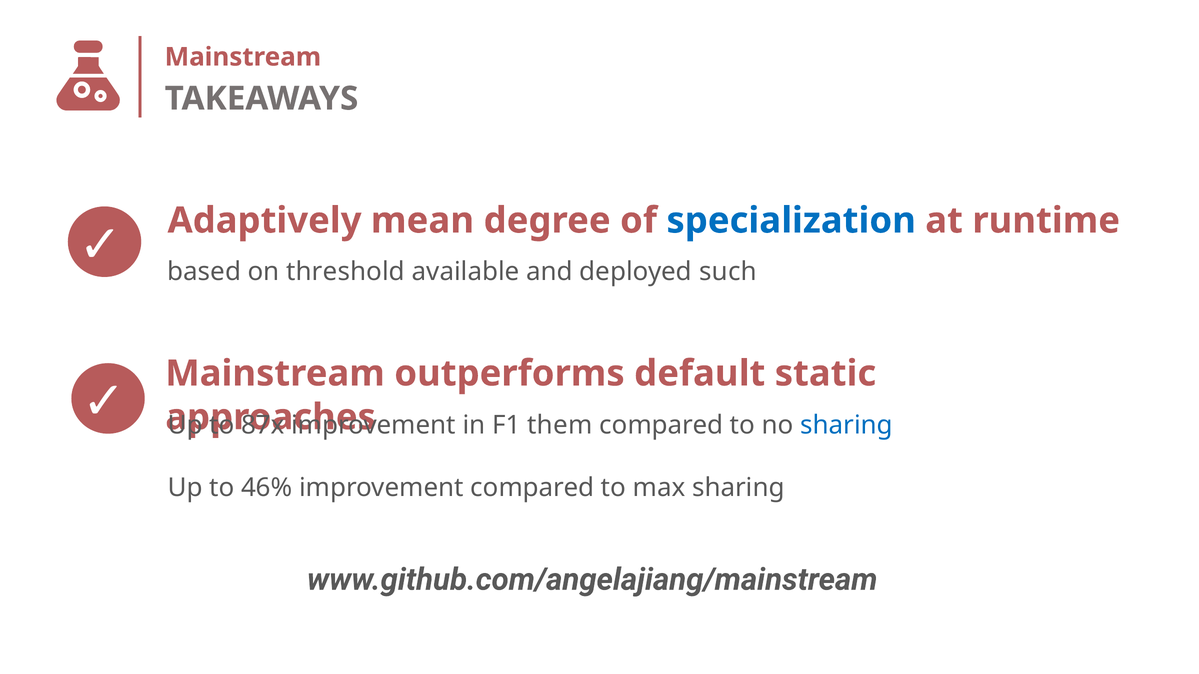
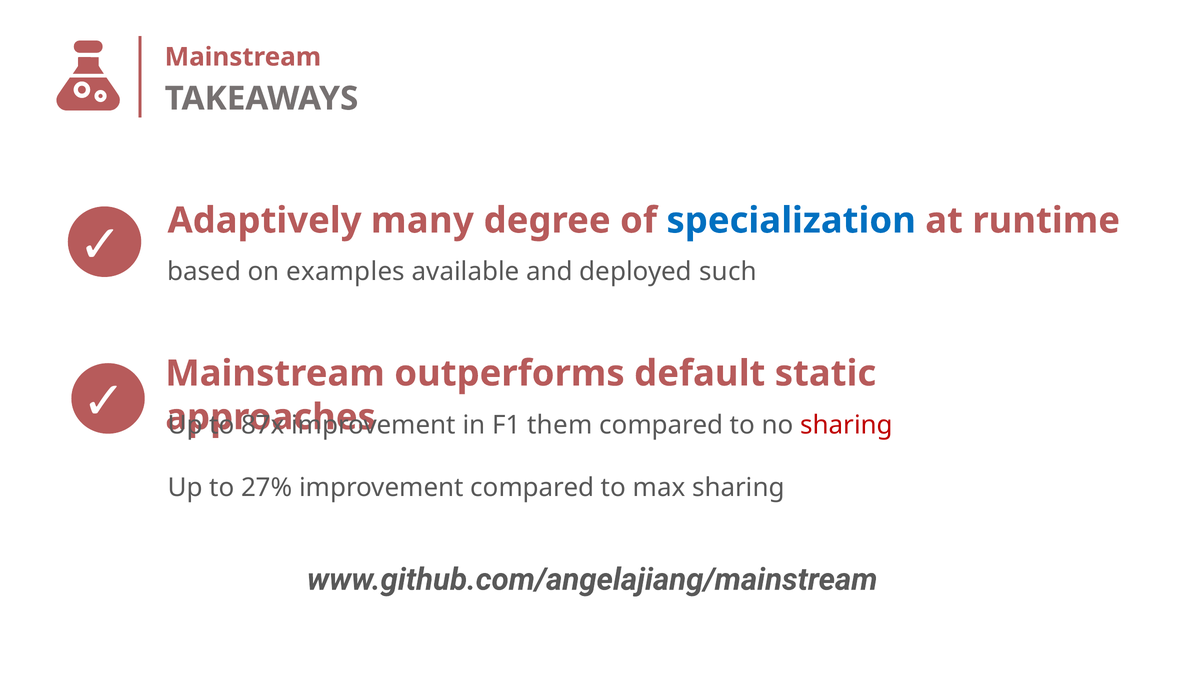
mean: mean -> many (422, 221)
threshold: threshold -> examples (346, 272)
sharing colour: blue -> red (847, 425)
46%: 46% -> 27% (267, 488)
